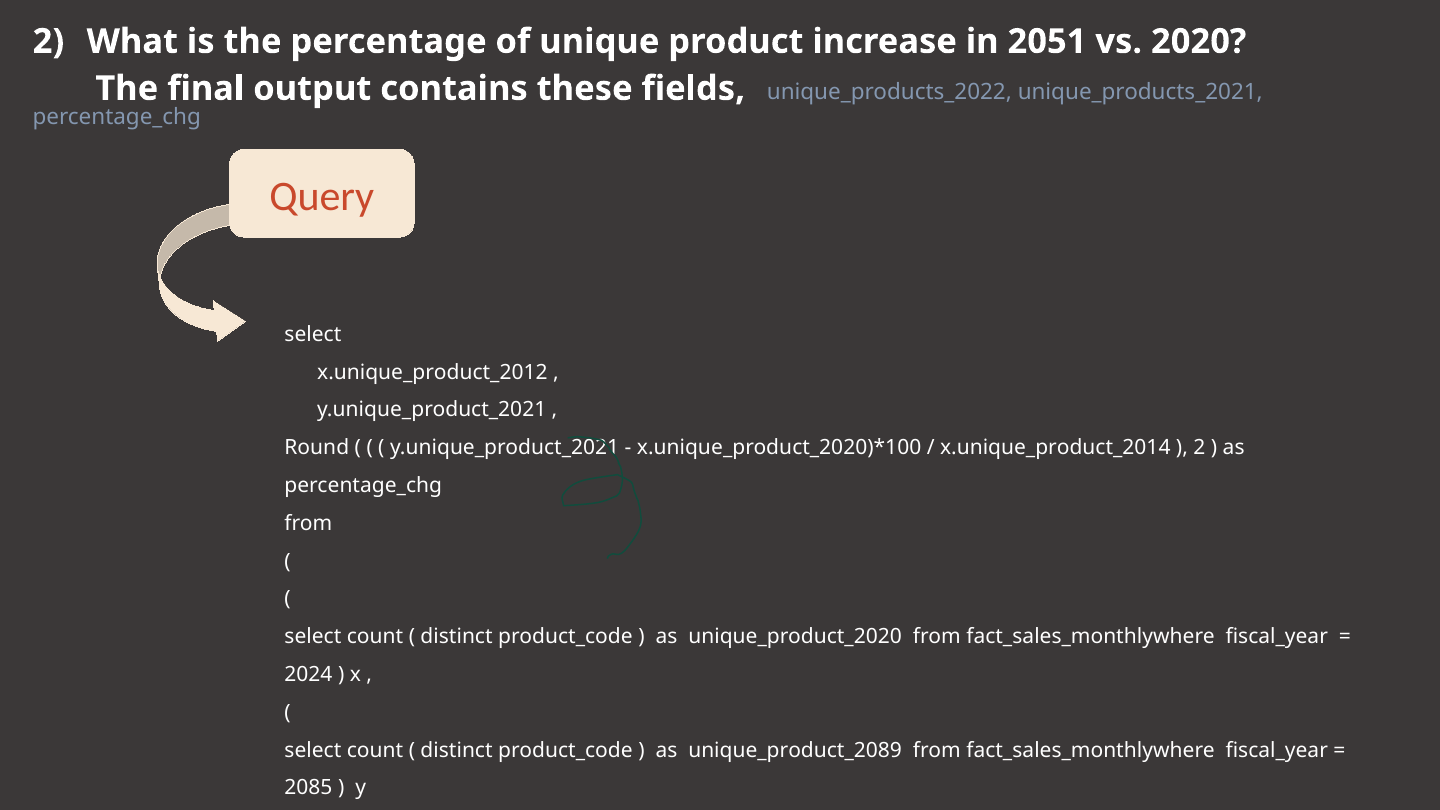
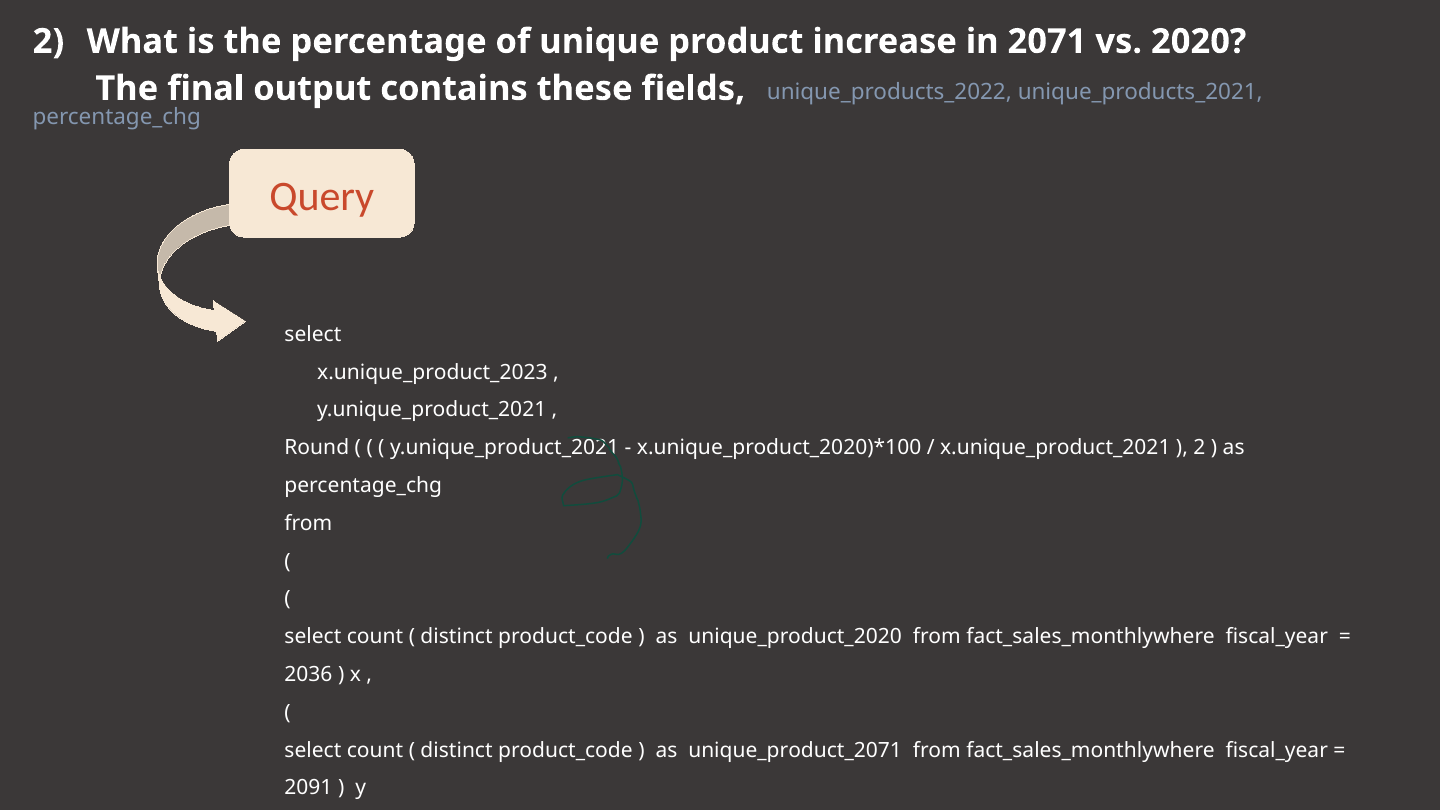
2051: 2051 -> 2071 (1047, 42)
x.unique_product_2012: x.unique_product_2012 -> x.unique_product_2023 (432, 372)
x.unique_product_2014: x.unique_product_2014 -> x.unique_product_2021 (1055, 448)
2024: 2024 -> 2036 (309, 675)
unique_product_2089: unique_product_2089 -> unique_product_2071 (795, 750)
2085: 2085 -> 2091 (309, 788)
